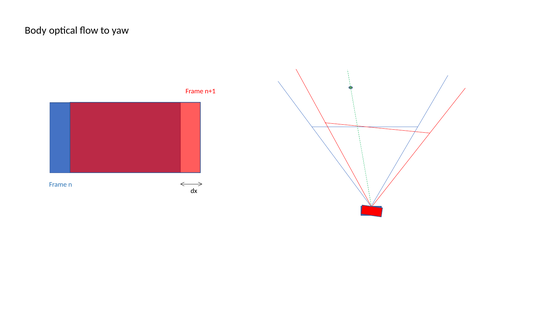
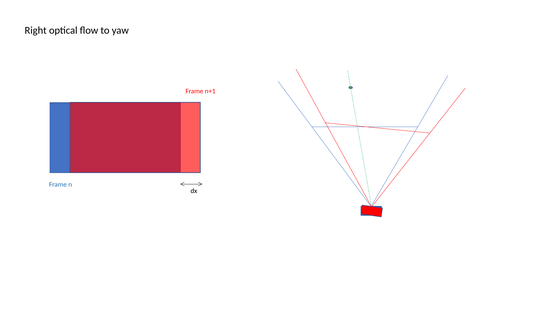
Body: Body -> Right (36, 30)
